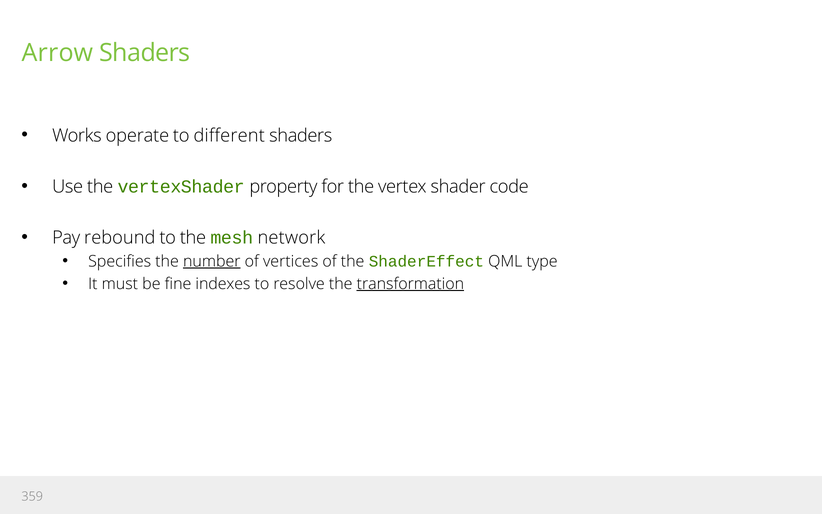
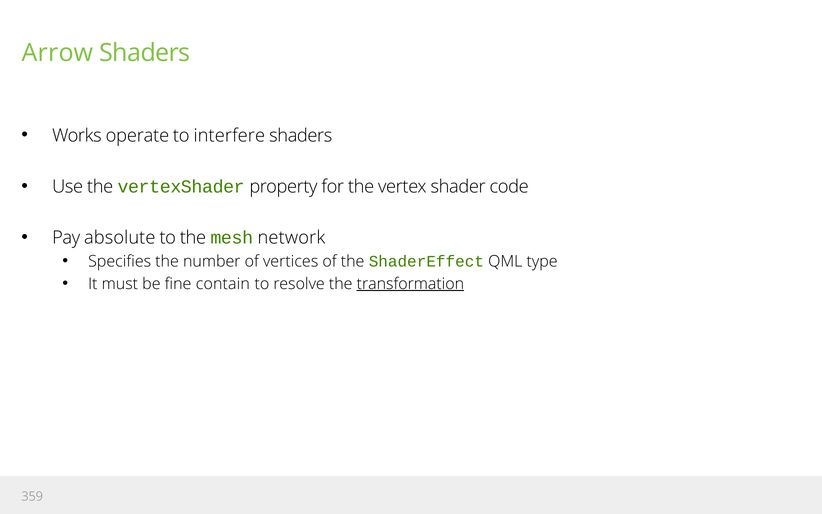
different: different -> interfere (229, 135)
rebound: rebound -> absolute (120, 238)
number underline: present -> none (212, 261)
indexes: indexes -> contain (223, 284)
